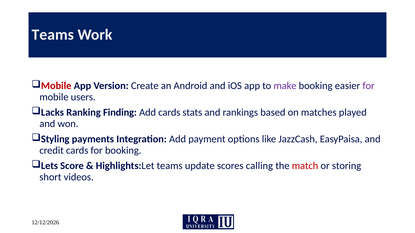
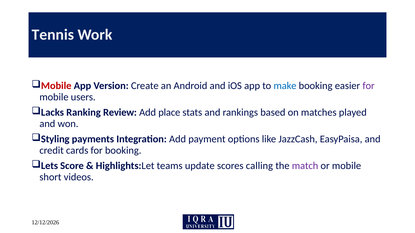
Teams: Teams -> Tennis (53, 35)
make colour: purple -> blue (285, 86)
Finding: Finding -> Review (120, 113)
Add cards: cards -> place (169, 113)
match colour: red -> purple (305, 166)
or storing: storing -> mobile (347, 166)
